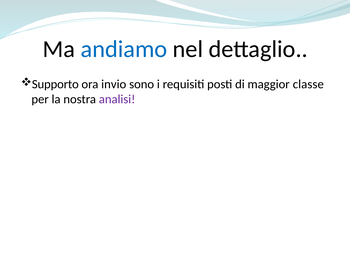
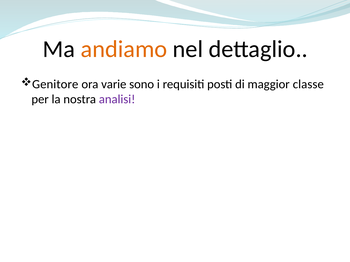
andiamo colour: blue -> orange (124, 49)
Supporto: Supporto -> Genitore (55, 84)
invio: invio -> varie (114, 84)
